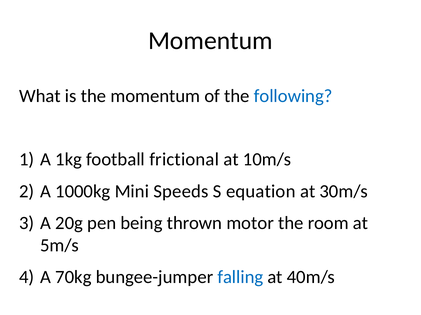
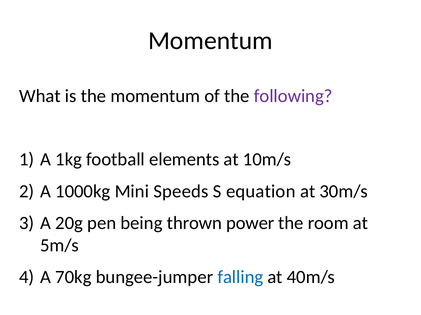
following colour: blue -> purple (293, 96)
frictional: frictional -> elements (184, 160)
motor: motor -> power (250, 223)
